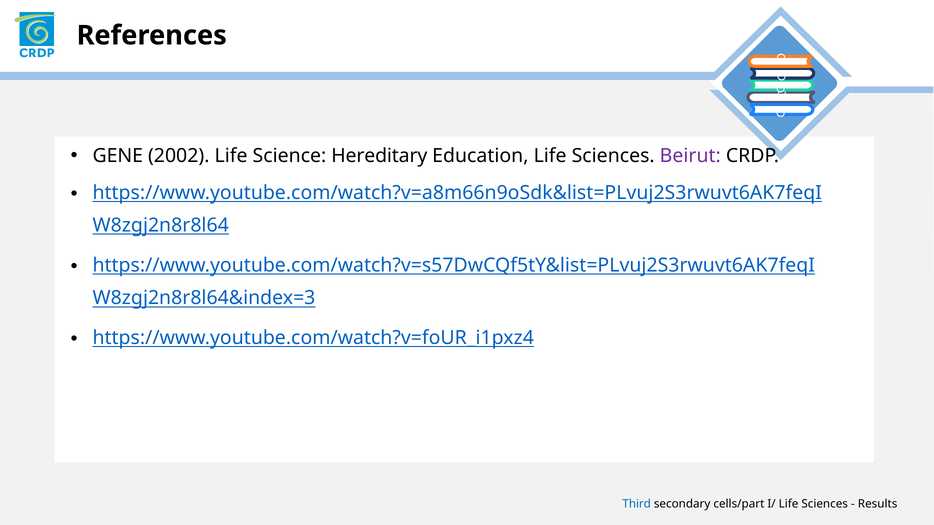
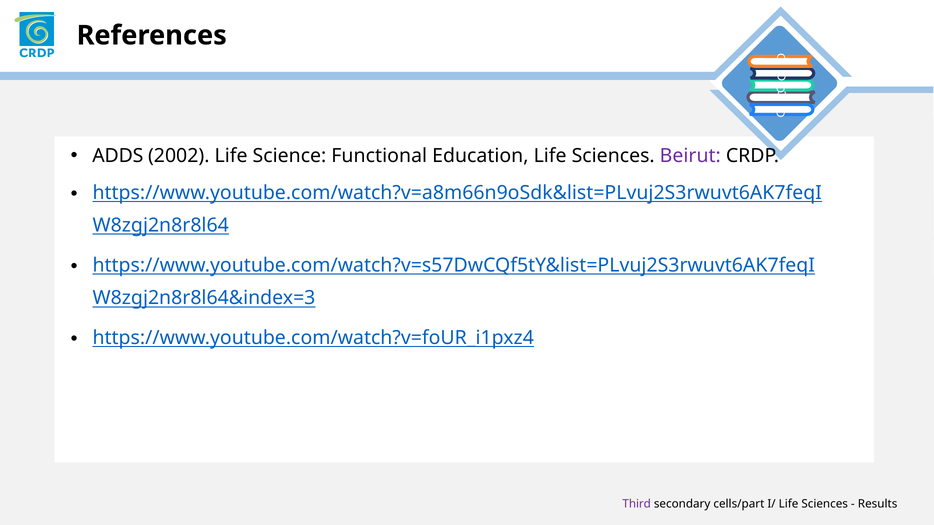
GENE: GENE -> ADDS (118, 156)
Hereditary: Hereditary -> Functional (379, 156)
Third colour: blue -> purple (637, 504)
